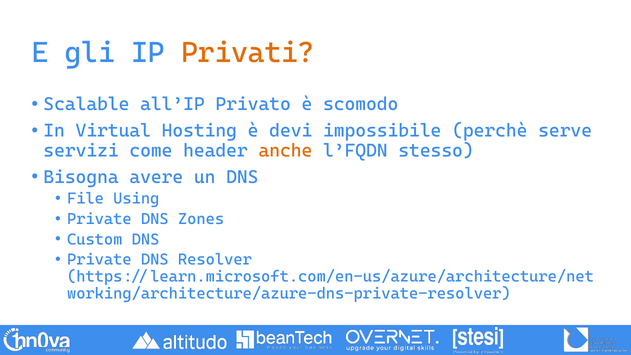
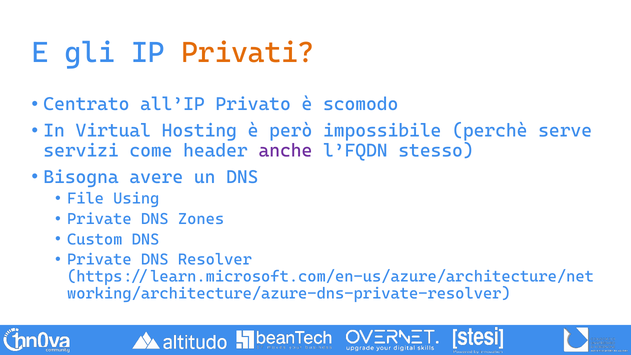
Scalable: Scalable -> Centrato (86, 104)
devi: devi -> però (291, 131)
anche colour: orange -> purple (285, 151)
